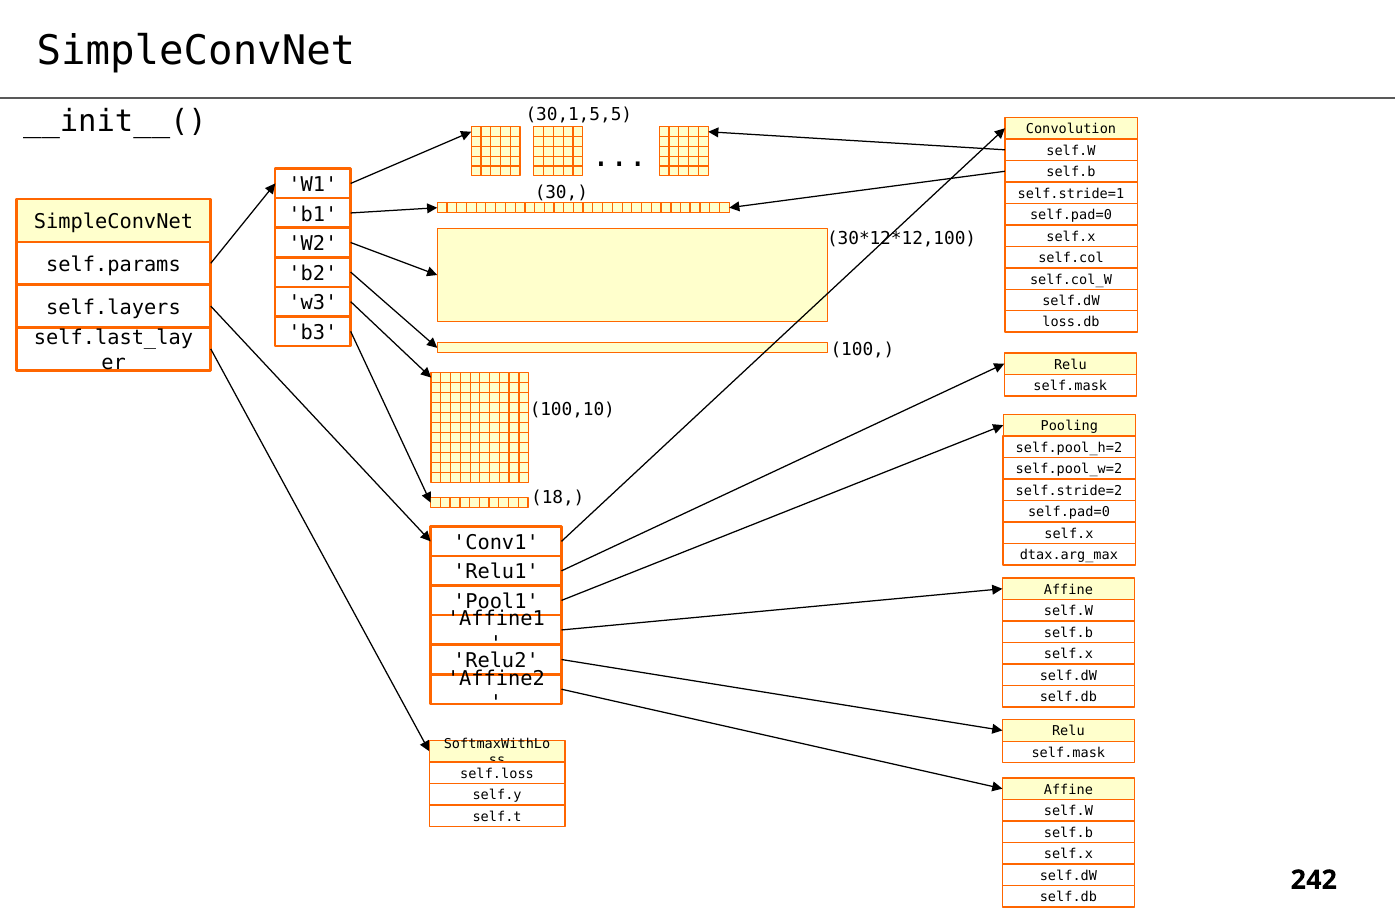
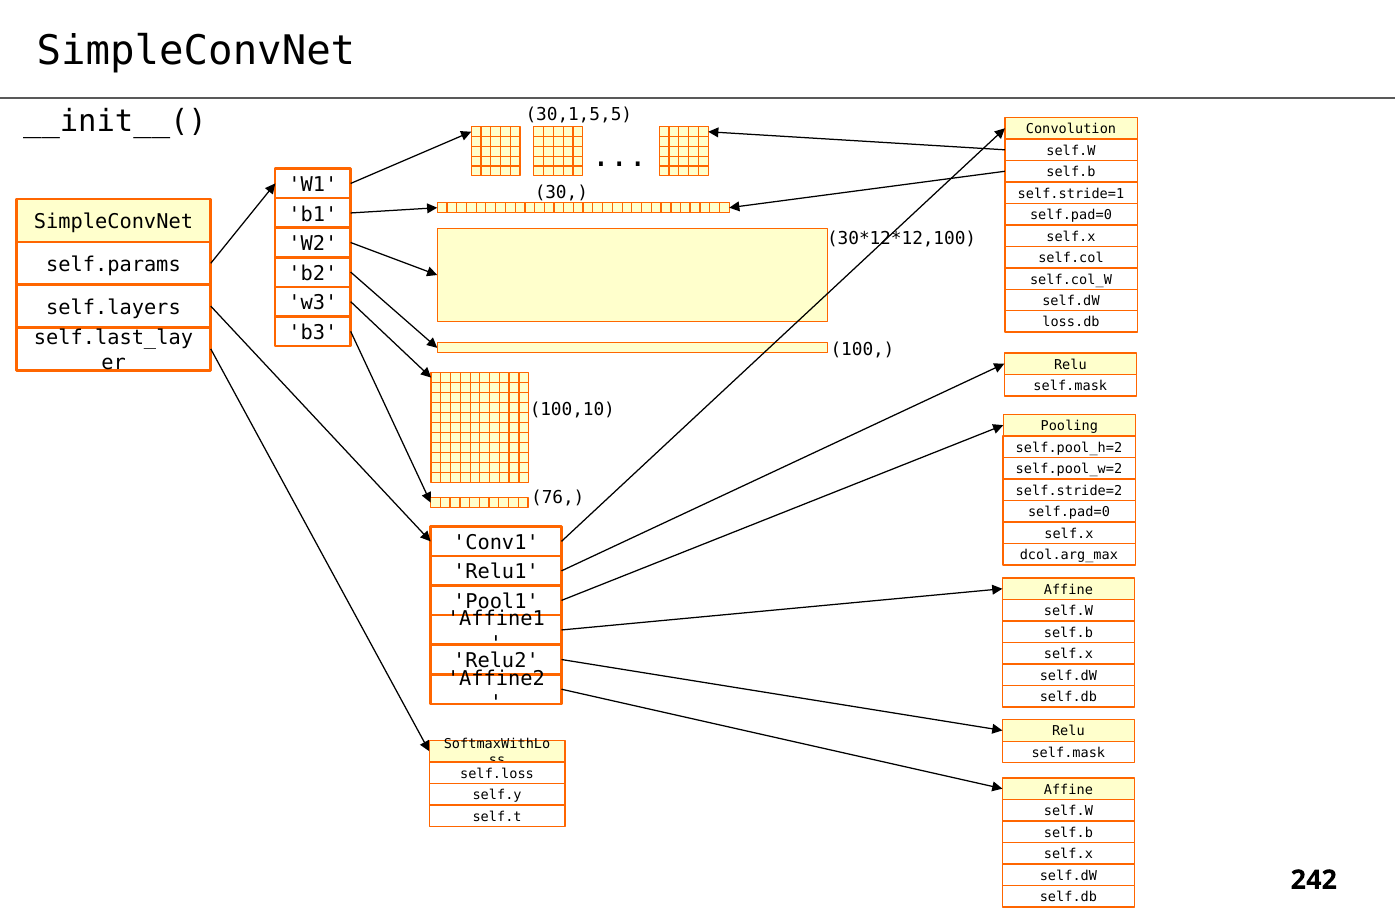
18: 18 -> 76 (558, 497)
dtax.arg_max: dtax.arg_max -> dcol.arg_max (1069, 555)
